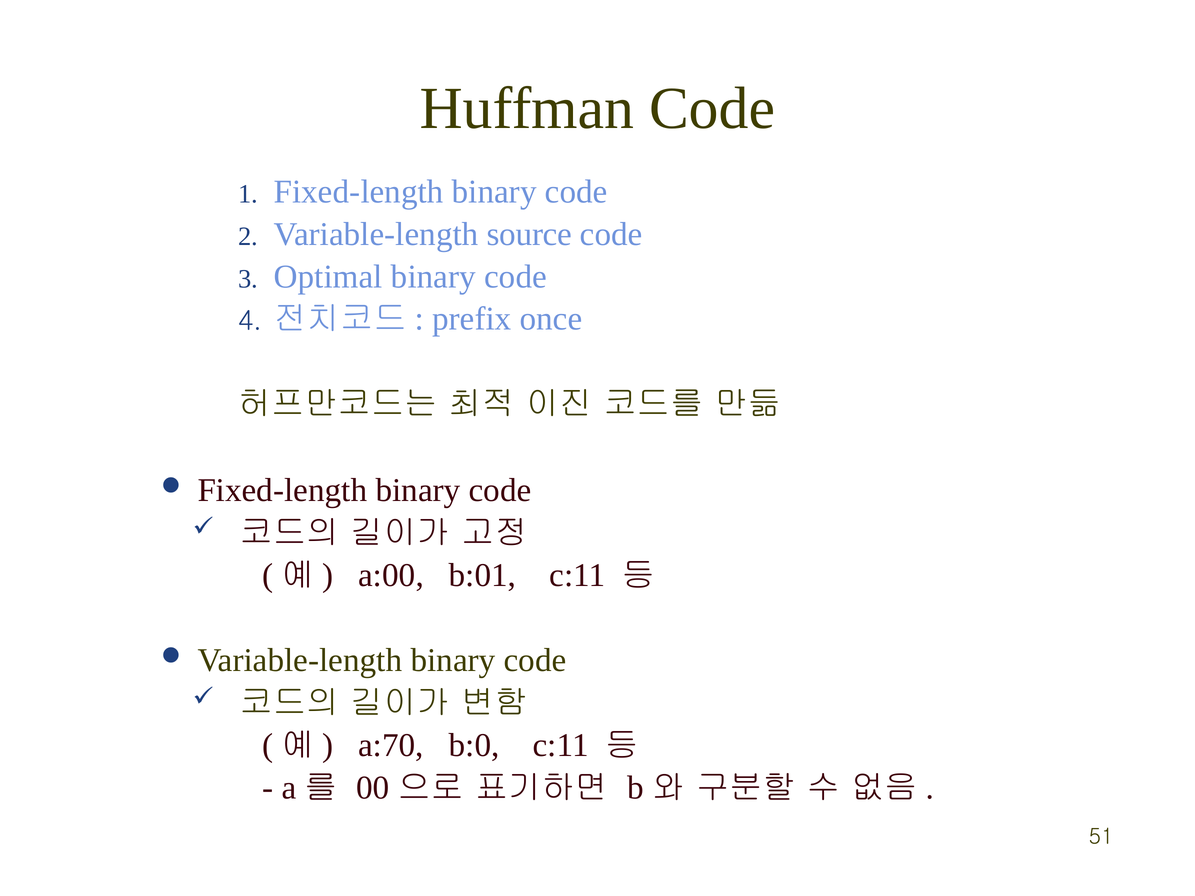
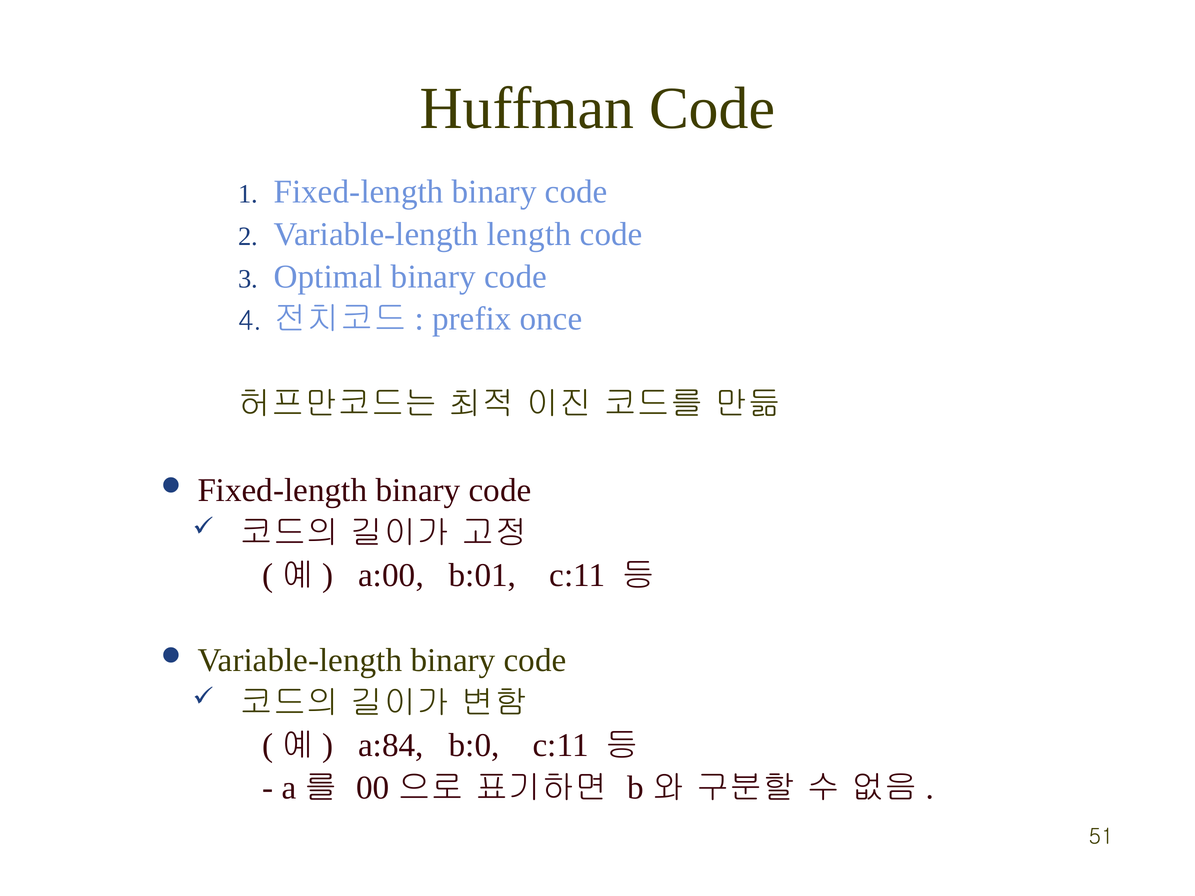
source: source -> length (529, 234)
a:70: a:70 -> a:84 (391, 745)
